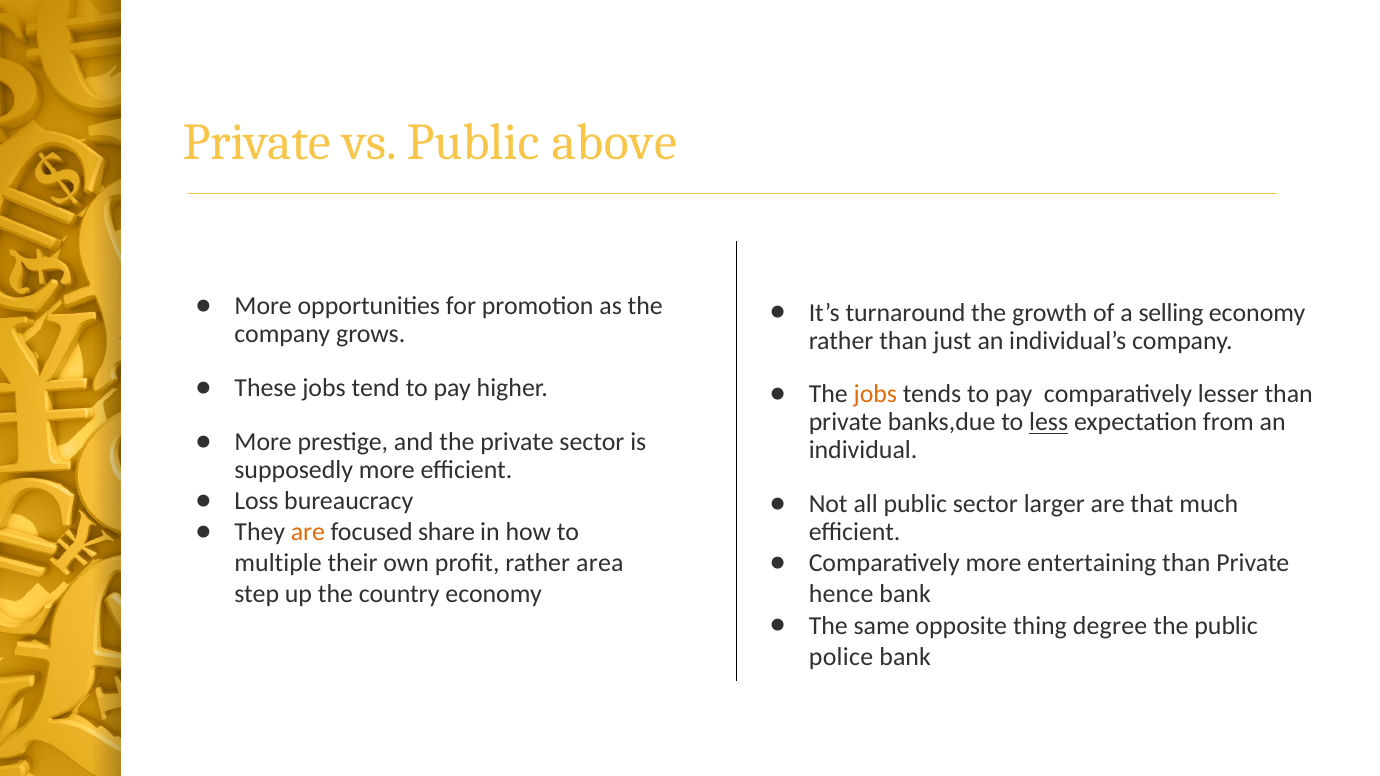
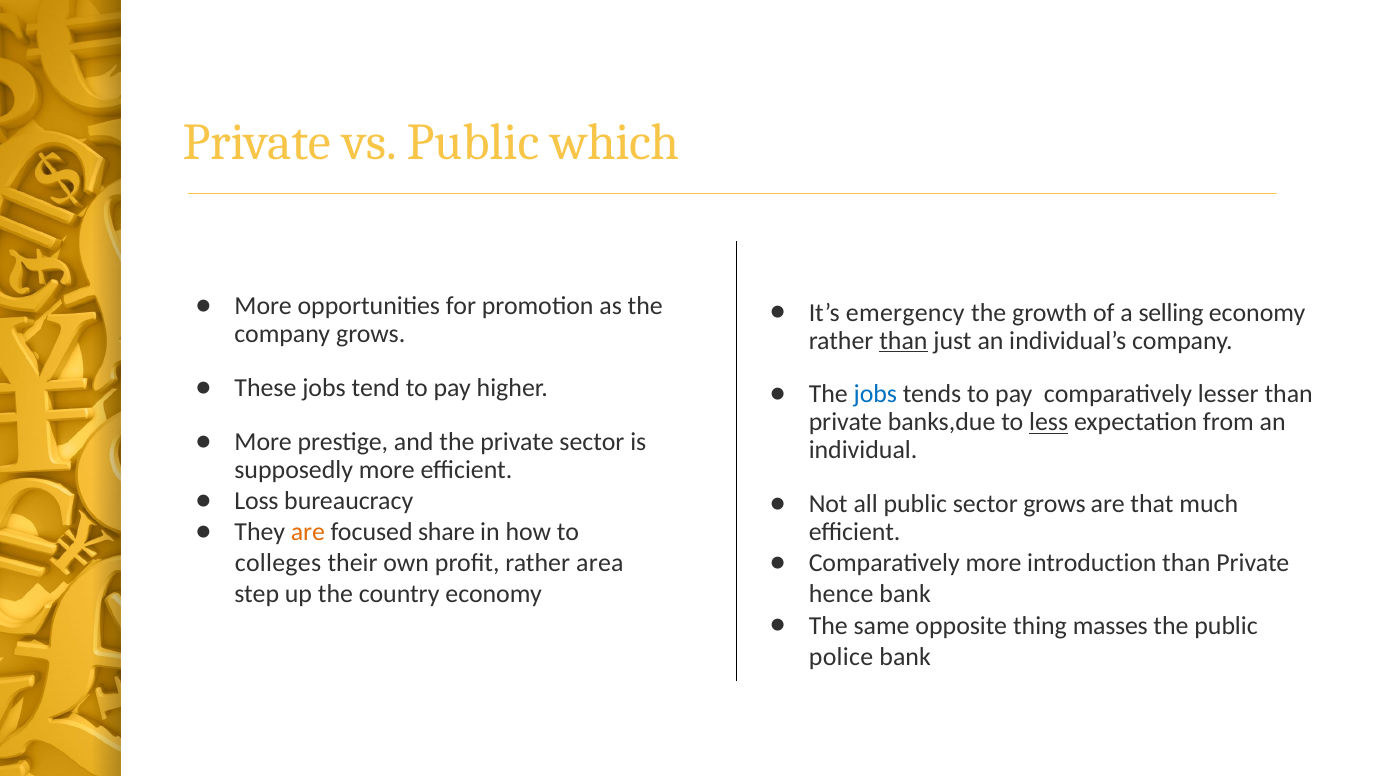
above: above -> which (615, 142)
turnaround: turnaround -> emergency (905, 313)
than underline: none -> present (903, 341)
jobs colour: orange -> blue (875, 395)
sector larger: larger -> grows (1054, 504)
entertaining: entertaining -> introduction (1092, 564)
multiple: multiple -> colleges (278, 564)
degree: degree -> masses (1110, 626)
